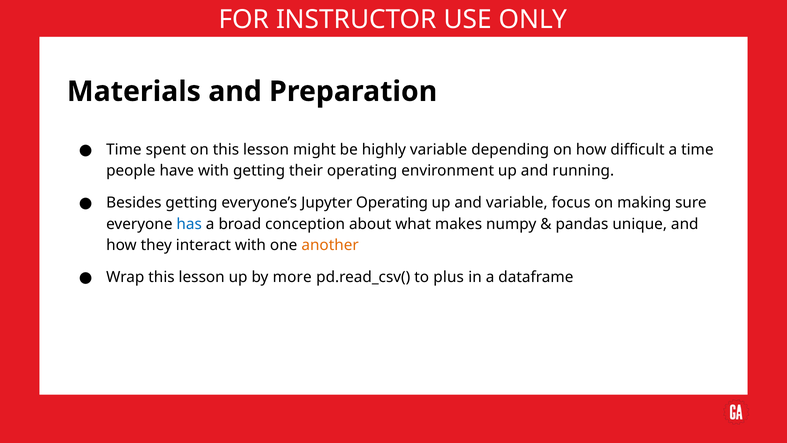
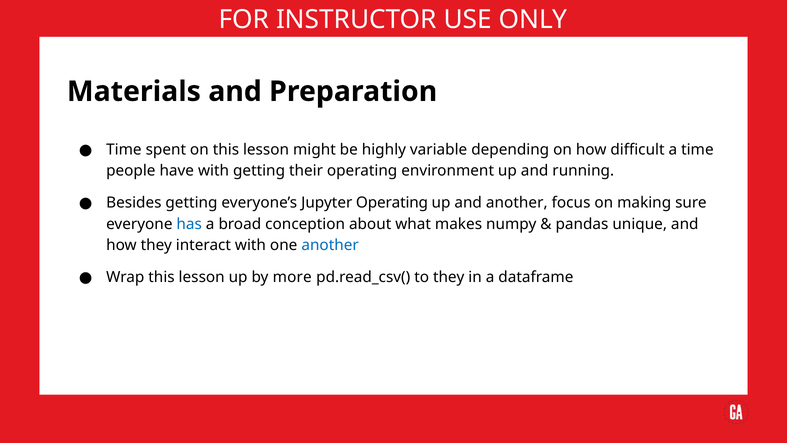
and variable: variable -> another (517, 203)
another colour: orange -> blue (330, 245)
to plus: plus -> they (449, 277)
